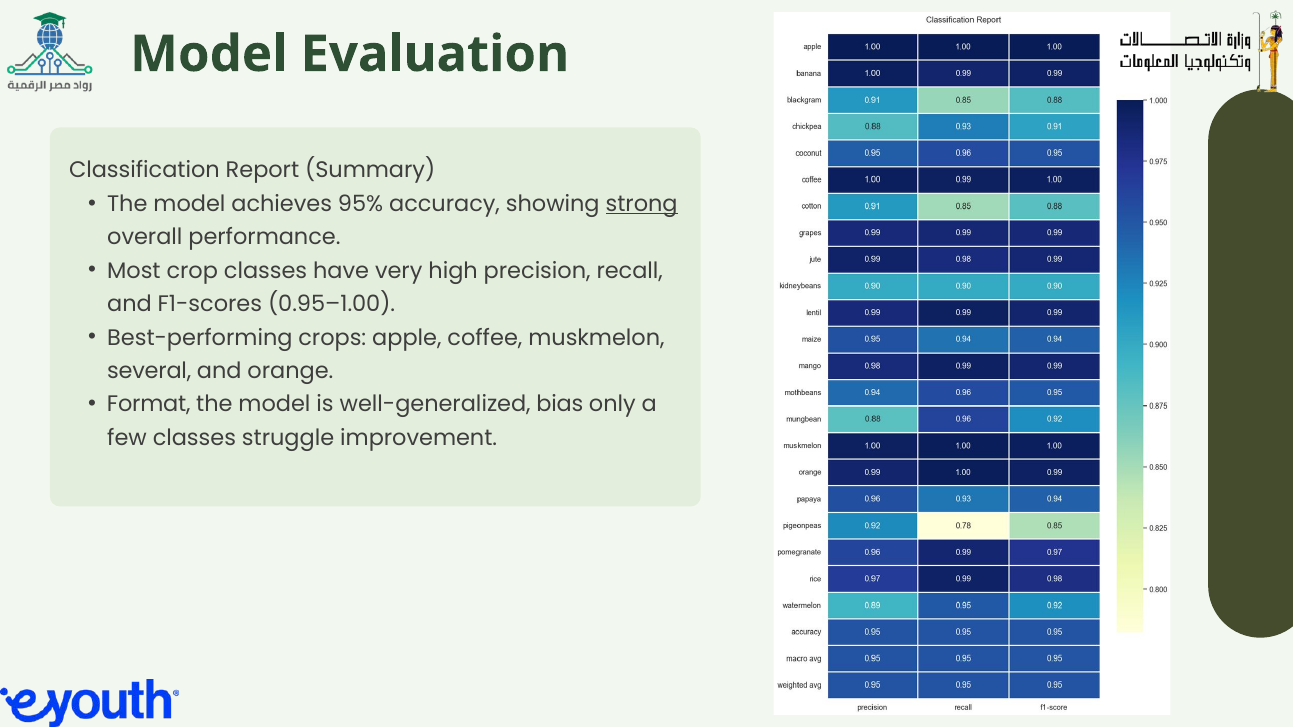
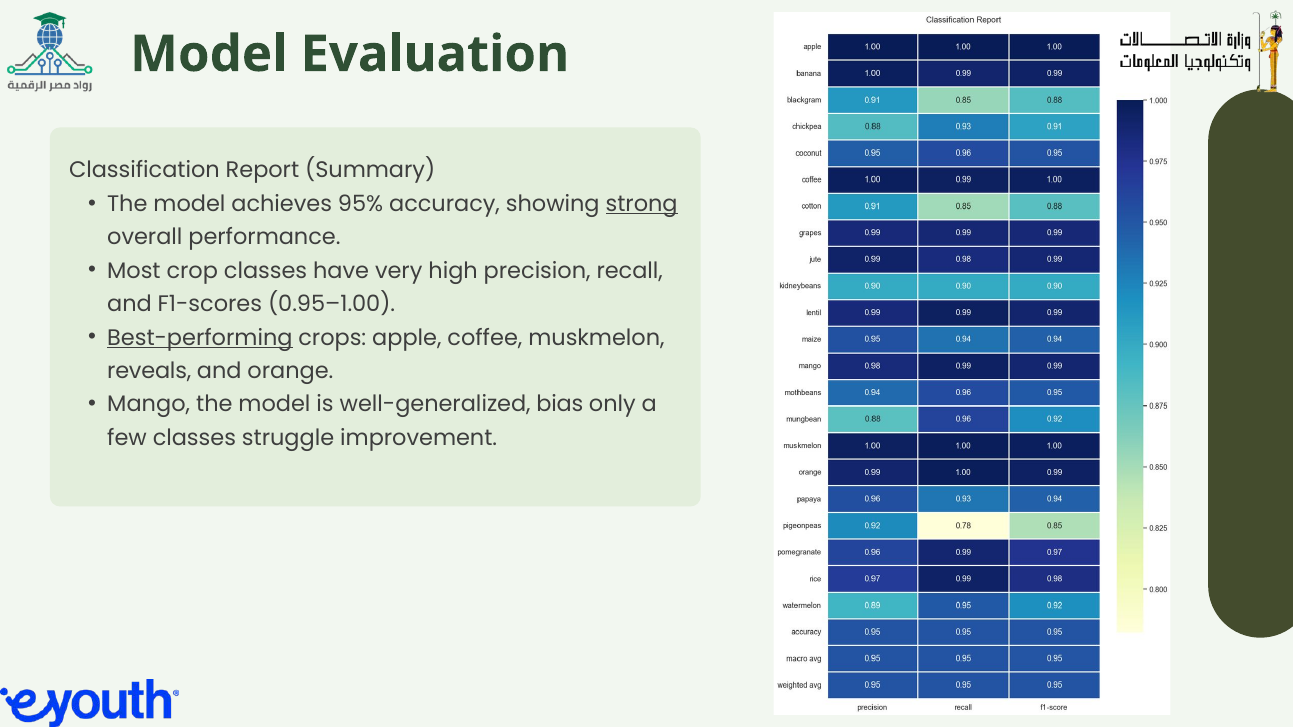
Best-performing underline: none -> present (200, 338)
several: several -> reveals (149, 371)
Format: Format -> Mango (149, 405)
